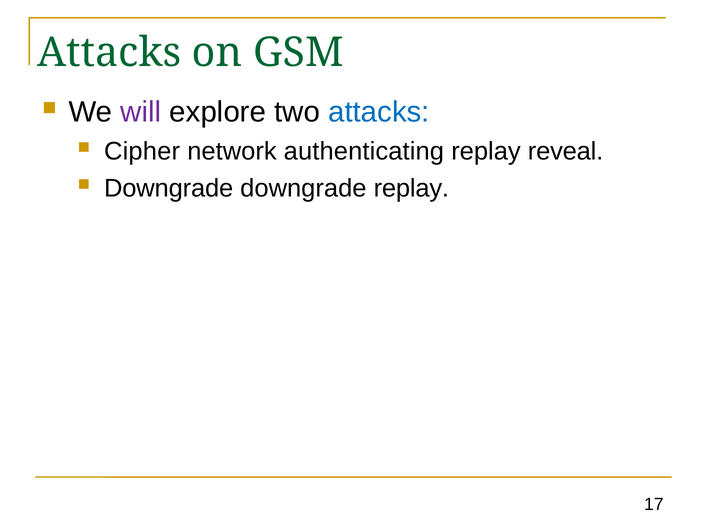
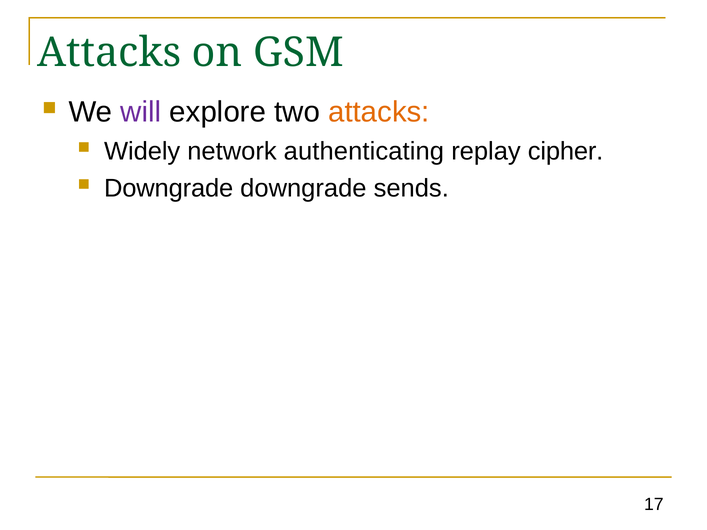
attacks colour: blue -> orange (379, 112)
Cipher: Cipher -> Widely (142, 151)
reveal: reveal -> cipher (566, 151)
downgrade replay: replay -> sends (411, 188)
